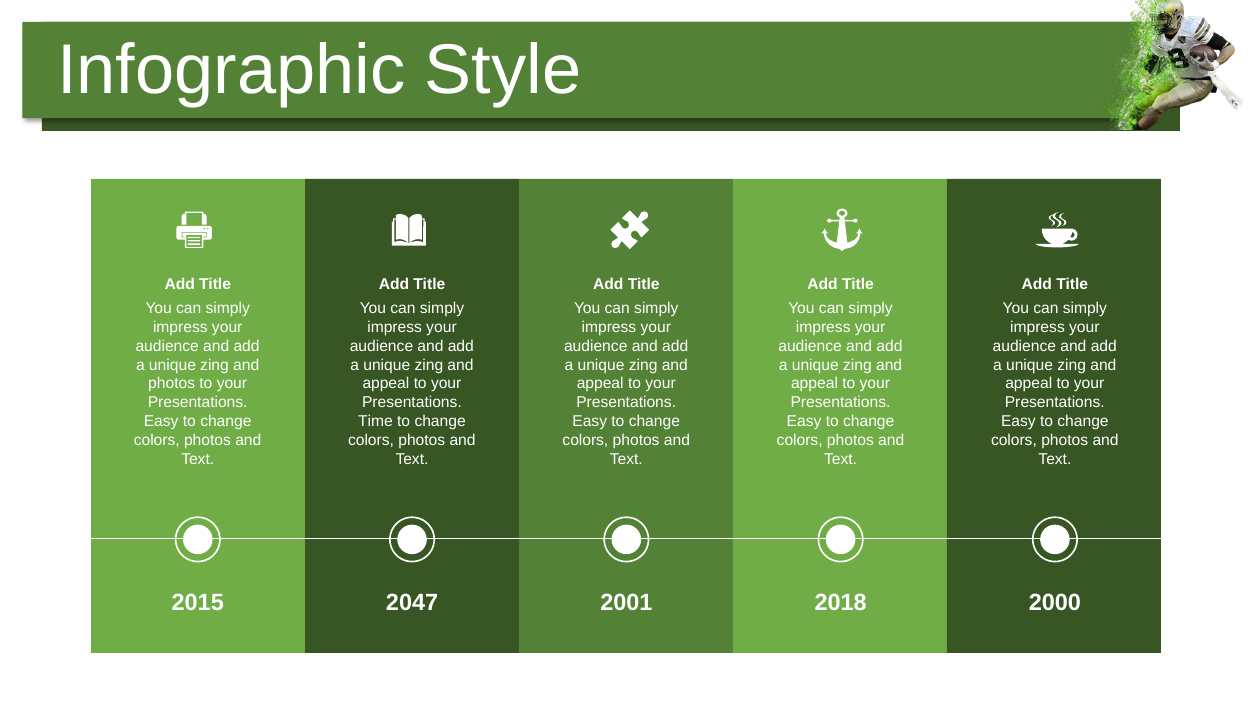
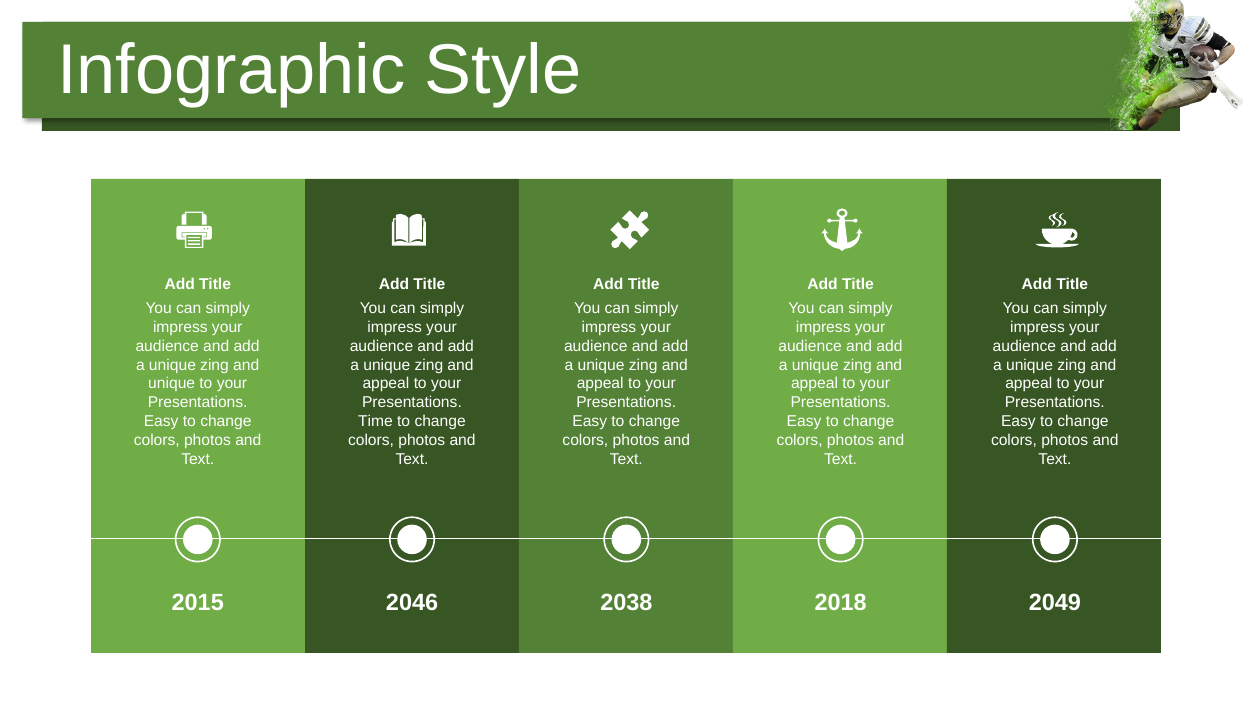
photos: photos -> unique (172, 384)
2047: 2047 -> 2046 (412, 603)
2001: 2001 -> 2038 (626, 603)
2000: 2000 -> 2049 (1055, 603)
